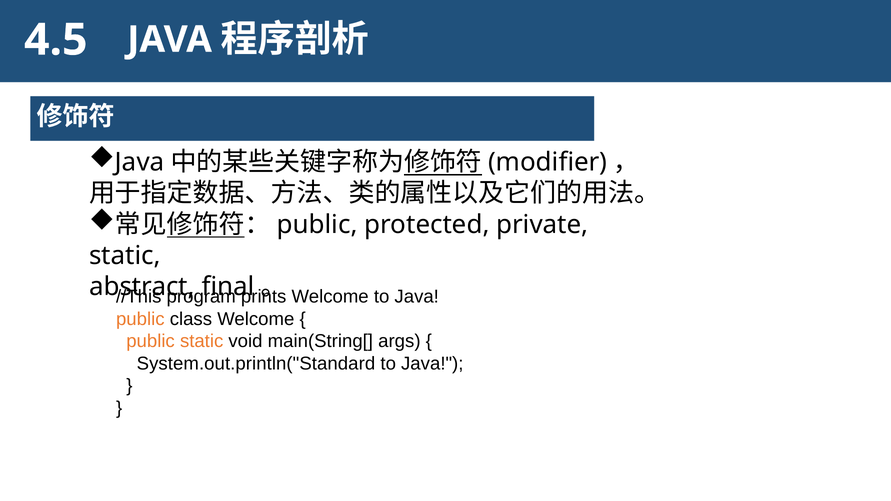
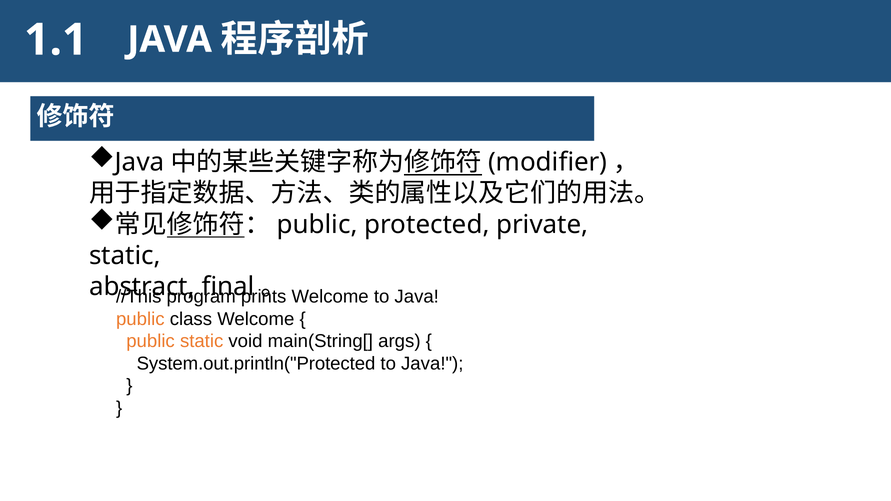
4.5: 4.5 -> 1.1 (56, 40)
System.out.println("Standard: System.out.println("Standard -> System.out.println("Protected (256, 364)
